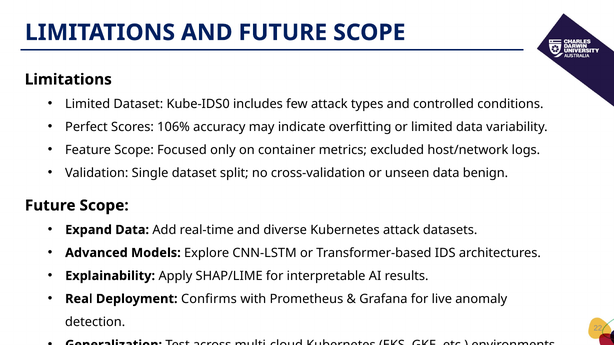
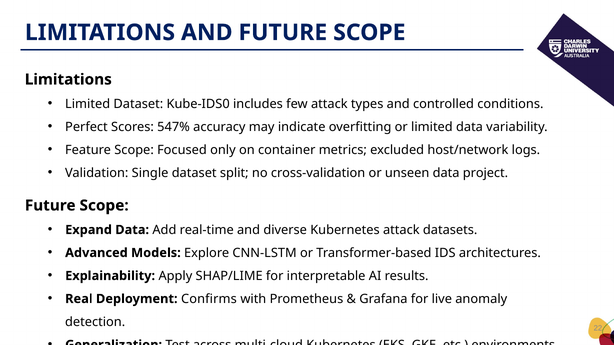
106%: 106% -> 547% (174, 127)
benign: benign -> project (485, 173)
